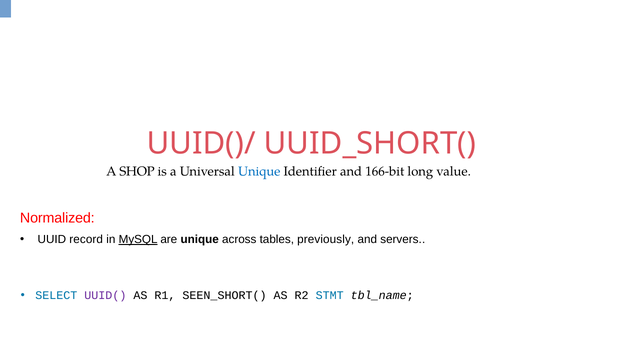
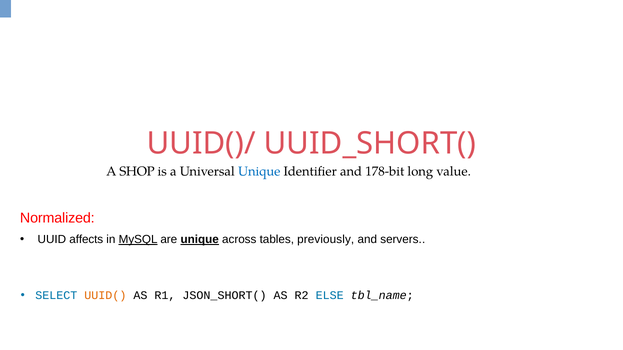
166-bit: 166-bit -> 178-bit (385, 172)
record: record -> affects (86, 240)
unique underline: none -> present (200, 240)
UUID( colour: purple -> orange (105, 296)
SEEN_SHORT(: SEEN_SHORT( -> JSON_SHORT( (225, 296)
STMT: STMT -> ELSE (330, 296)
